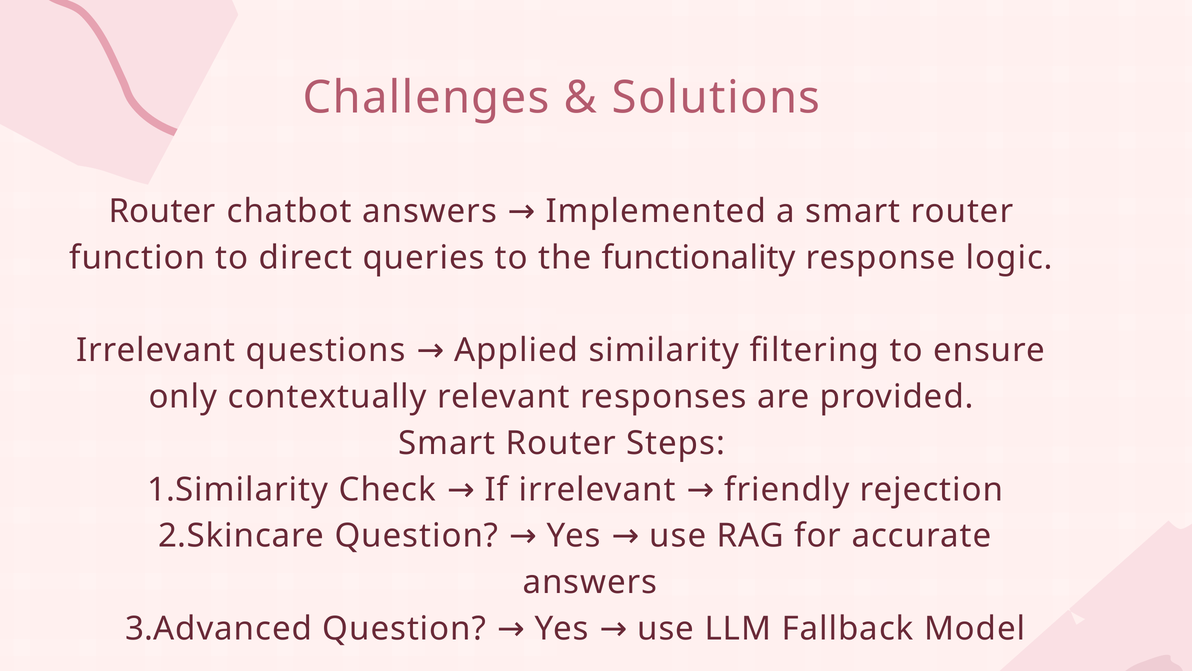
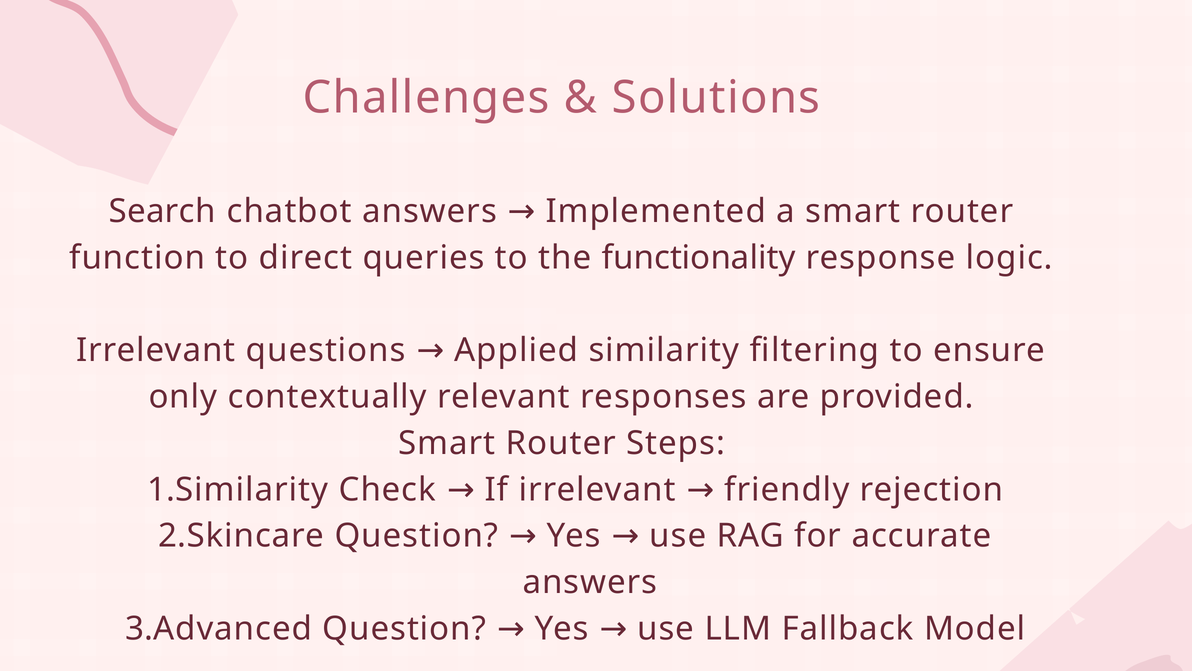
Router: Router -> Search (162, 211)
